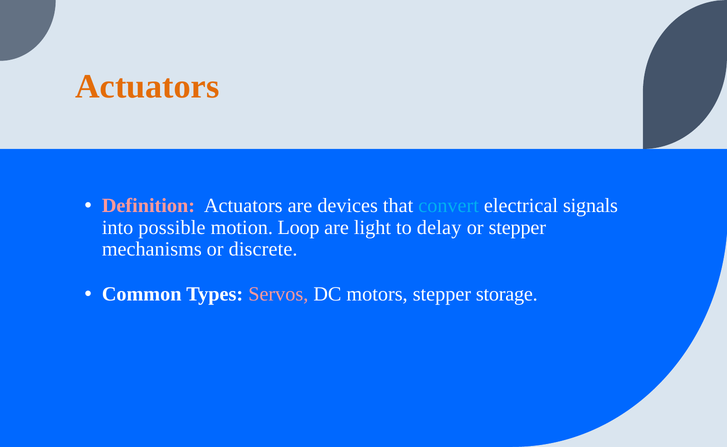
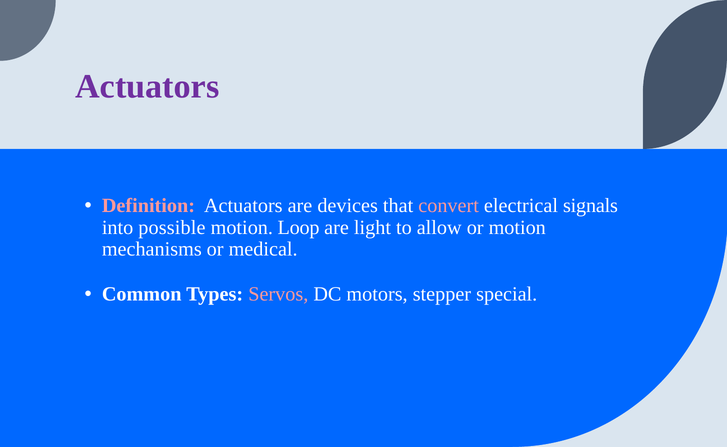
Actuators colour: orange -> purple (147, 87)
convert colour: light blue -> pink (449, 206)
delay: delay -> allow (439, 228)
or stepper: stepper -> motion (517, 228)
discrete: discrete -> medical (263, 249)
storage: storage -> special (507, 294)
